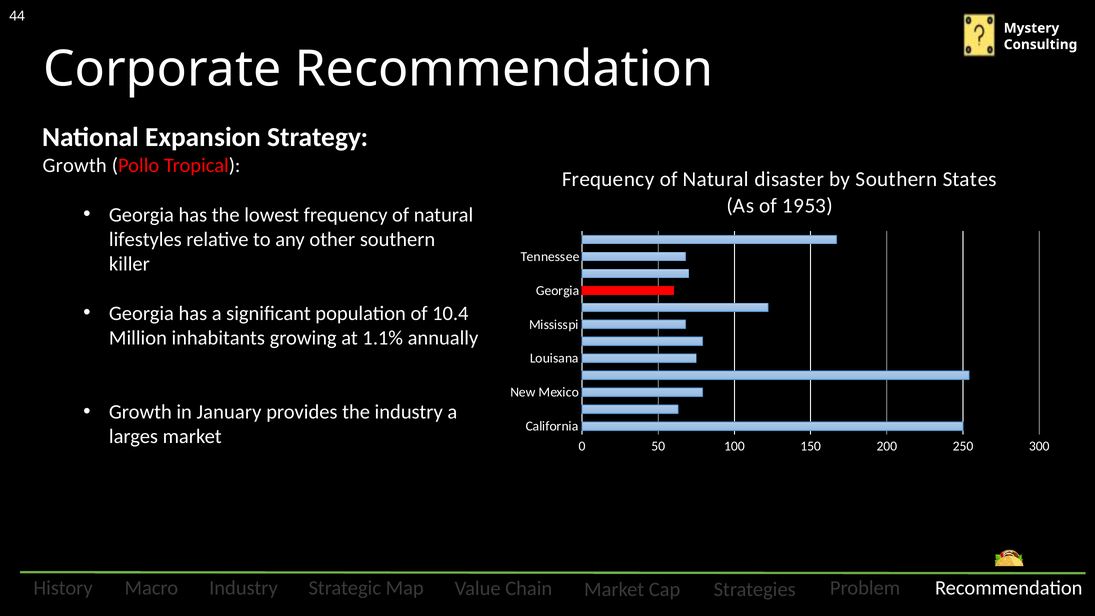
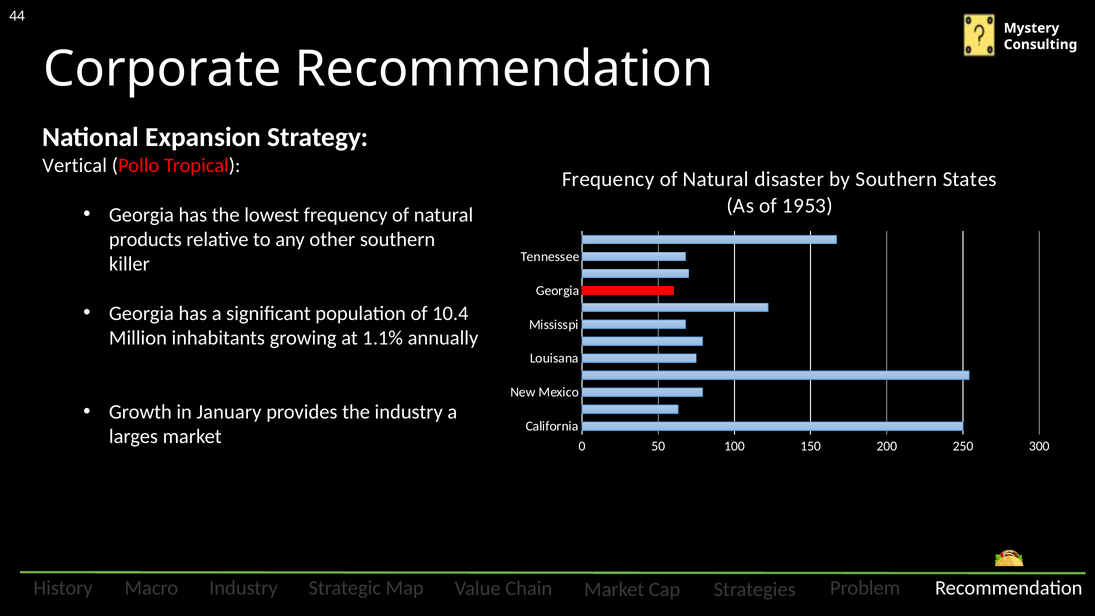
Growth: Growth -> Vertical (75, 165)
lifestyles: lifestyles -> products (145, 239)
